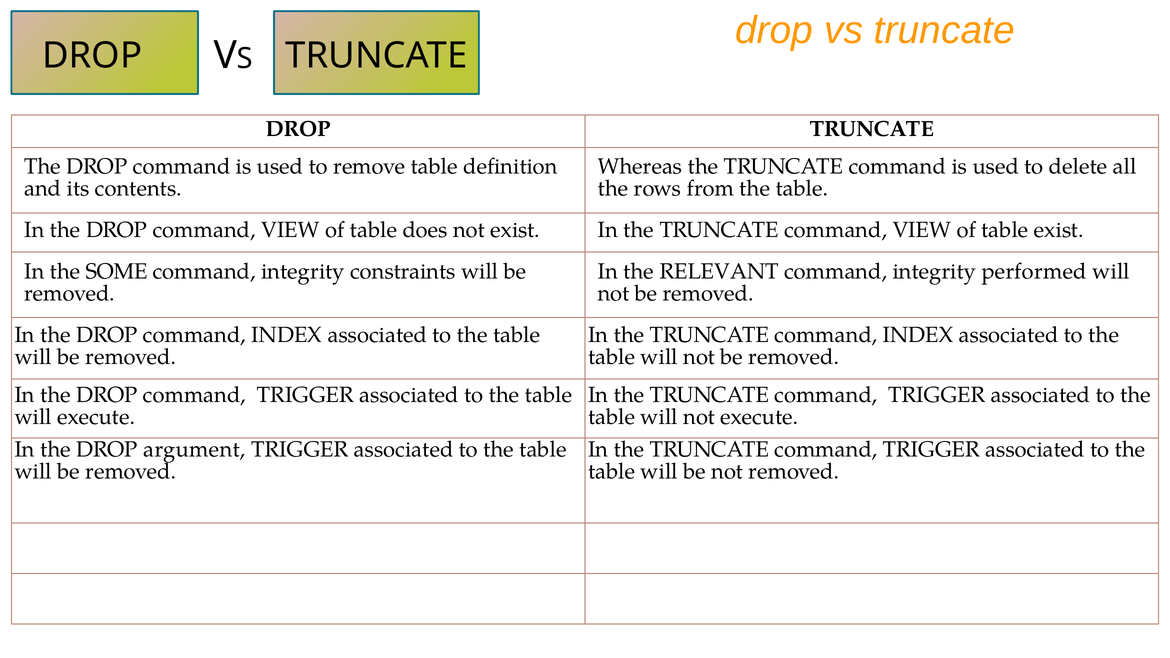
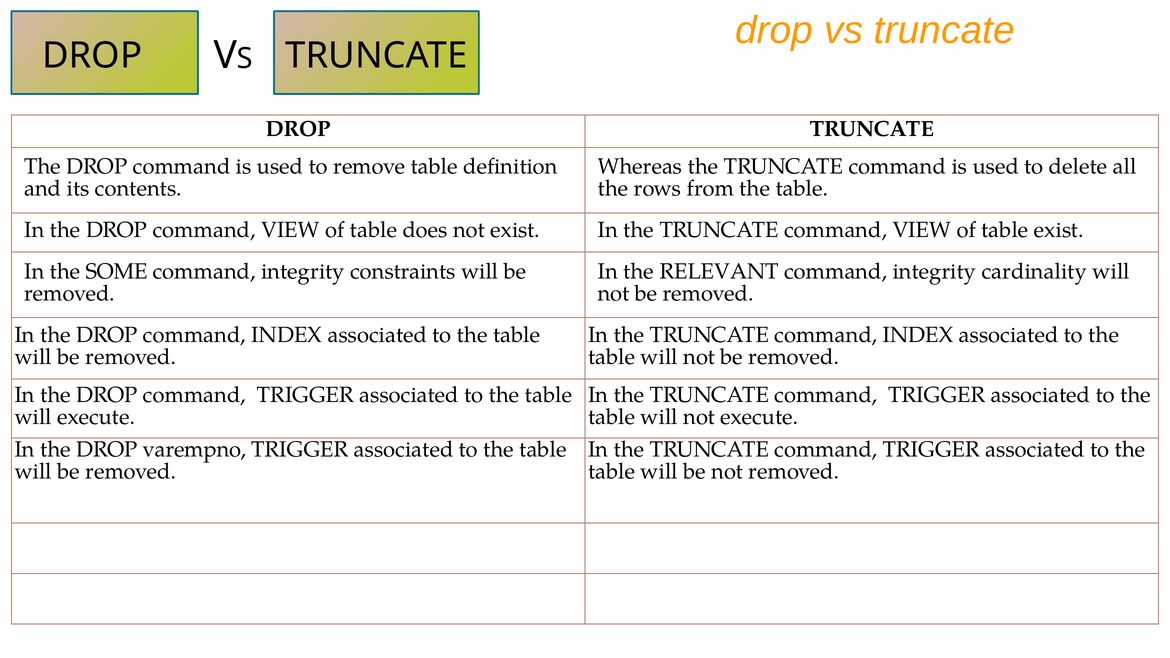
performed: performed -> cardinality (1034, 271)
argument: argument -> varempno (195, 450)
